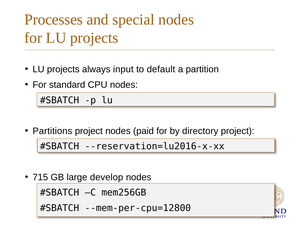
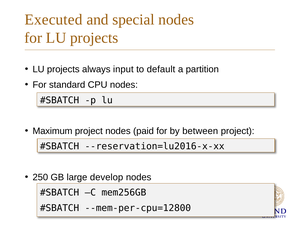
Processes: Processes -> Executed (54, 20)
Partitions: Partitions -> Maximum (53, 131)
directory: directory -> between (200, 131)
715: 715 -> 250 (40, 177)
